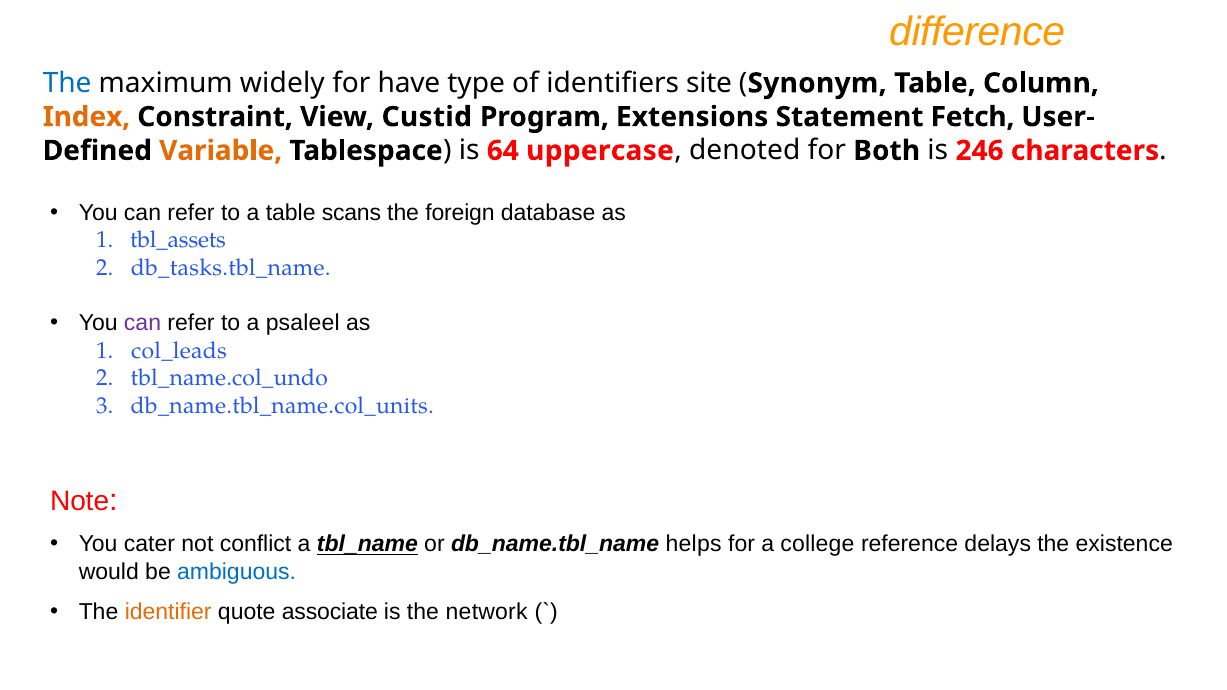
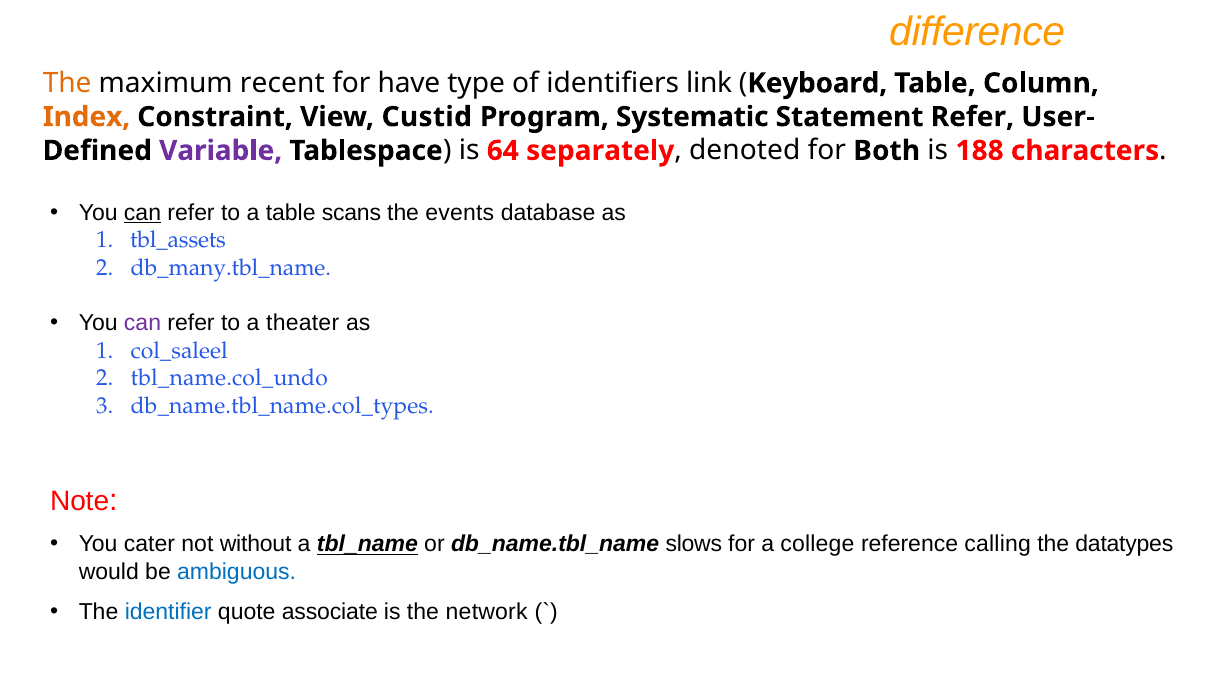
The colour: blue -> orange (67, 83)
widely: widely -> recent (282, 83)
site: site -> link (709, 83)
Synonym: Synonym -> Keyboard (817, 83)
Extensions: Extensions -> Systematic (692, 117)
Statement Fetch: Fetch -> Refer (972, 117)
Variable colour: orange -> purple (221, 151)
uppercase: uppercase -> separately (600, 151)
246: 246 -> 188 (980, 151)
can underline: none -> present (143, 213)
foreign: foreign -> events (460, 213)
db_tasks.tbl_name: db_tasks.tbl_name -> db_many.tbl_name (231, 268)
psaleel: psaleel -> theater (303, 323)
col_leads: col_leads -> col_saleel (179, 351)
db_name.tbl_name.col_units: db_name.tbl_name.col_units -> db_name.tbl_name.col_types (282, 406)
conflict: conflict -> without (256, 544)
helps: helps -> slows (694, 544)
delays: delays -> calling (998, 544)
existence: existence -> datatypes (1124, 544)
identifier colour: orange -> blue (168, 612)
